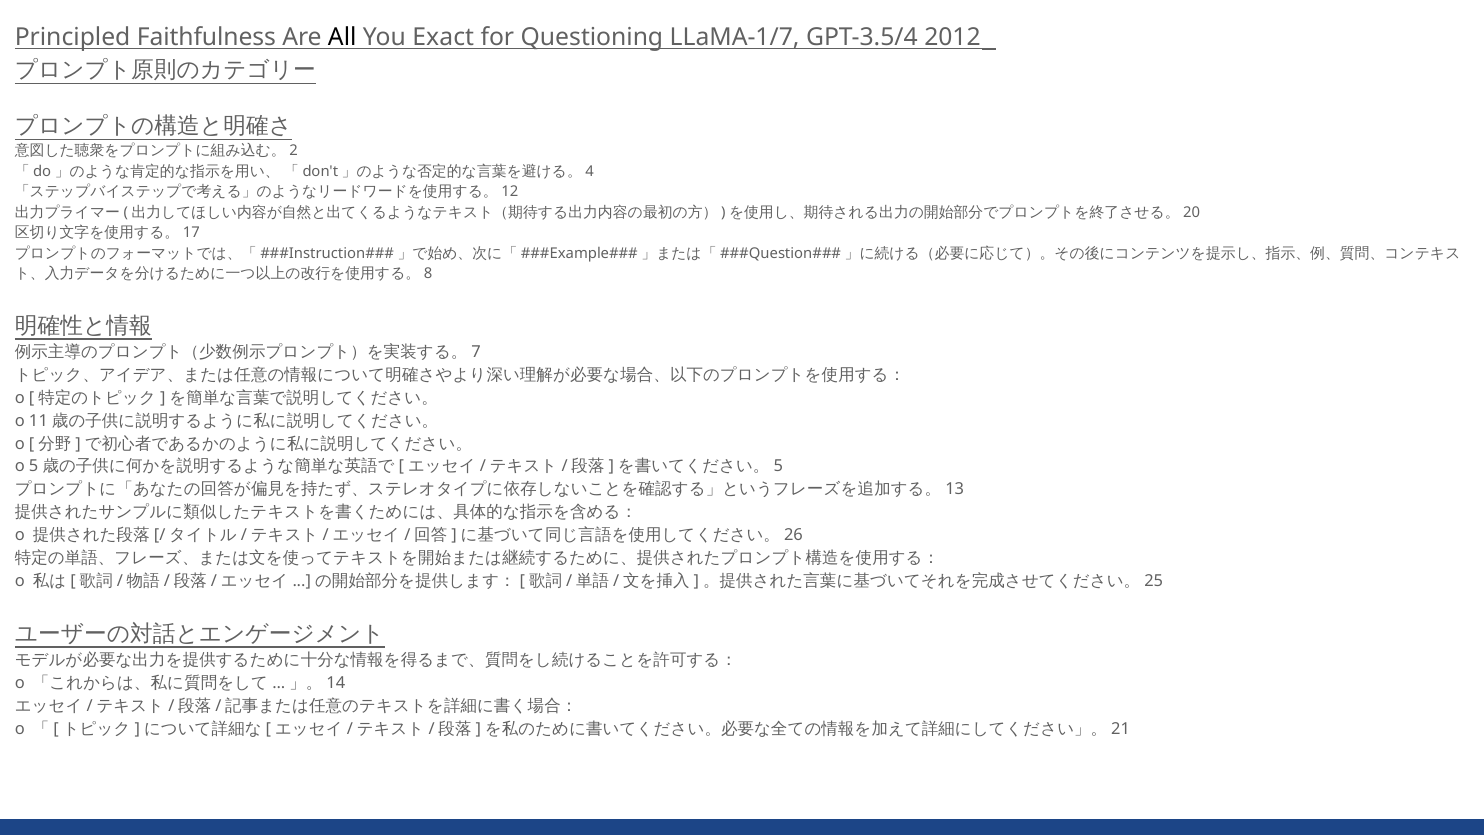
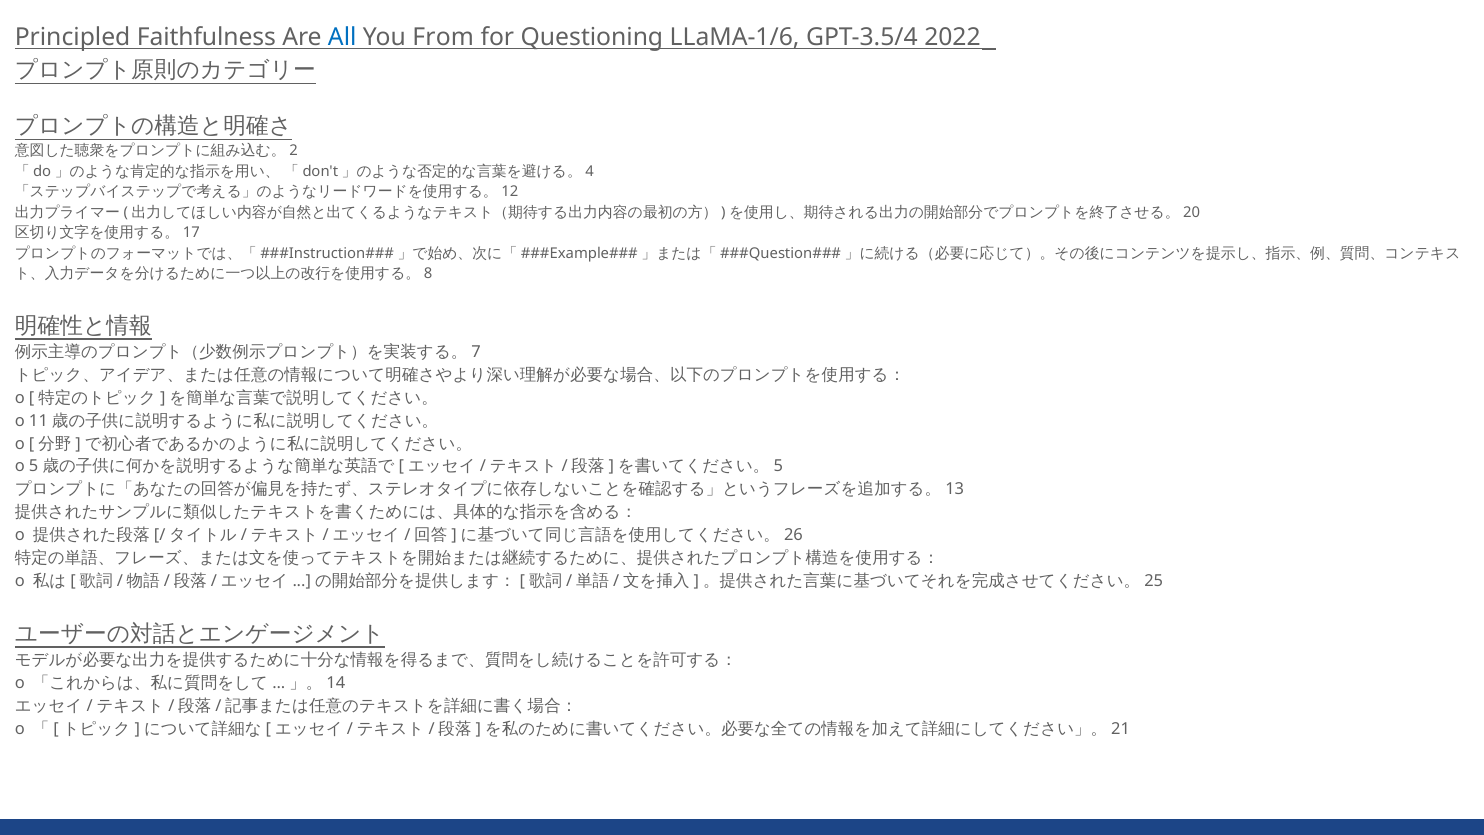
All colour: black -> blue (342, 38)
Exact: Exact -> From (443, 38)
LLaMA-1/7: LLaMA-1/7 -> LLaMA-1/6 (735, 38)
2012: 2012 -> 2022 (953, 38)
